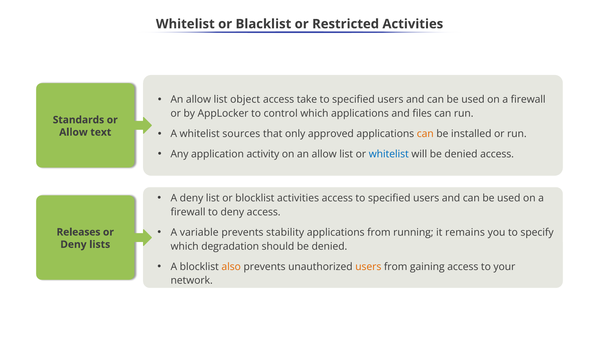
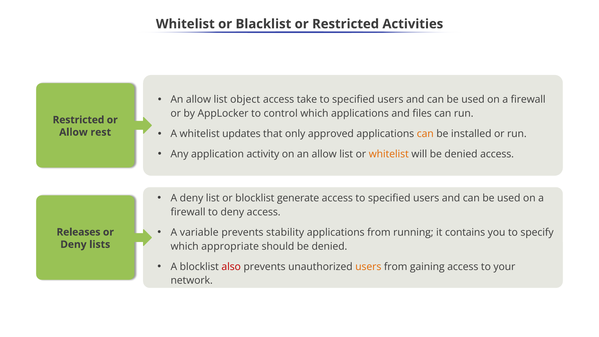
Standards: Standards -> Restricted (78, 120)
text: text -> rest (101, 132)
sources: sources -> updates (241, 134)
whitelist colour: blue -> orange (389, 154)
blocklist activities: activities -> generate (298, 198)
remains: remains -> contains (465, 232)
degradation: degradation -> appropriate (230, 246)
also colour: orange -> red (231, 267)
